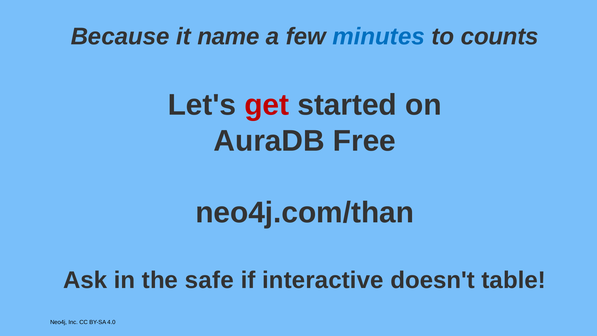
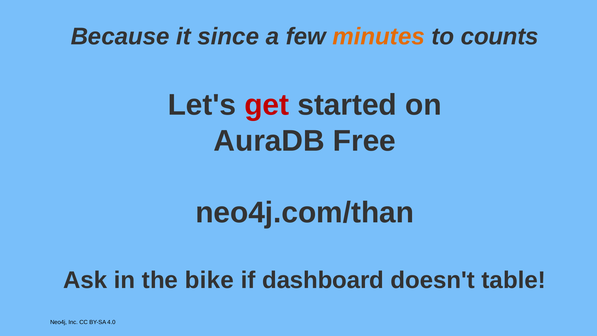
name: name -> since (228, 36)
minutes colour: blue -> orange (379, 36)
safe: safe -> bike (209, 280)
interactive: interactive -> dashboard (323, 280)
